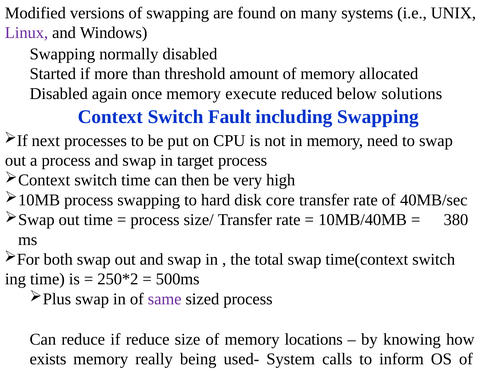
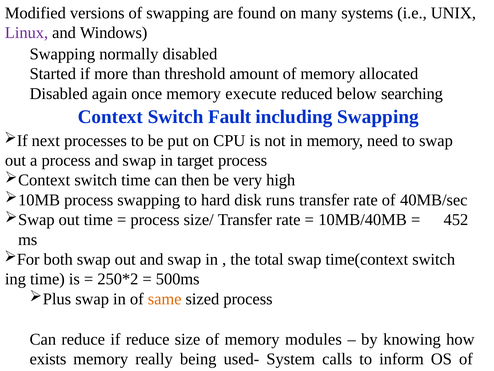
solutions: solutions -> searching (412, 94)
core: core -> runs (280, 200)
380: 380 -> 452 (456, 219)
same colour: purple -> orange (165, 299)
locations: locations -> modules (313, 339)
